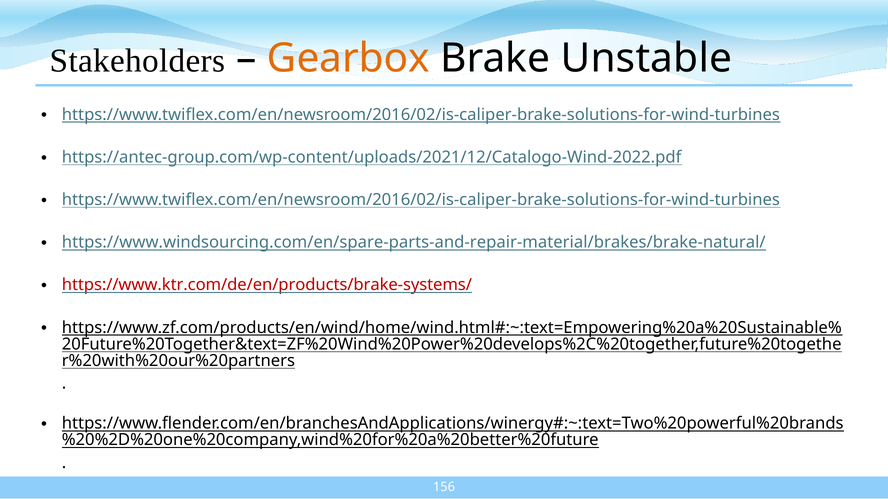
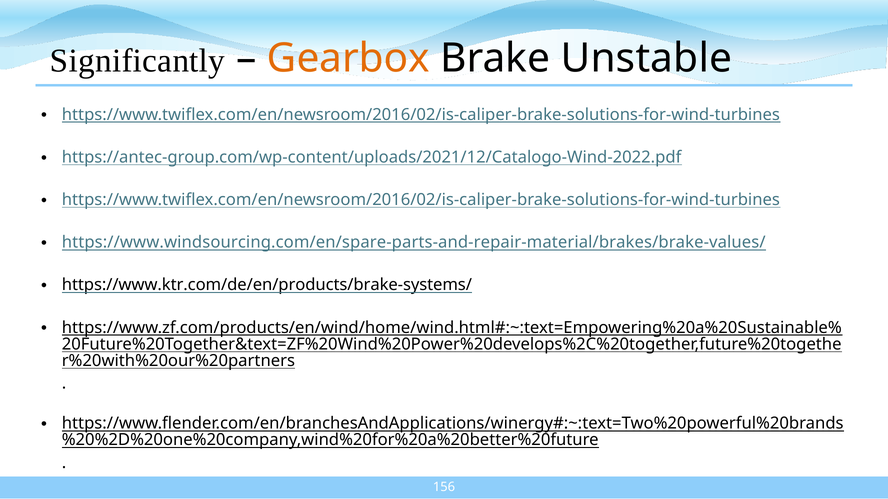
Stakeholders: Stakeholders -> Significantly (137, 61)
https://www.windsourcing.com/en/spare-parts-and-repair-material/brakes/brake-natural/: https://www.windsourcing.com/en/spare-parts-and-repair-material/brakes/brake-natural/ -> https://www.windsourcing.com/en/spare-parts-and-repair-material/brakes/brake-values/ (414, 243)
https://www.ktr.com/de/en/products/brake-systems/ colour: red -> black (267, 285)
